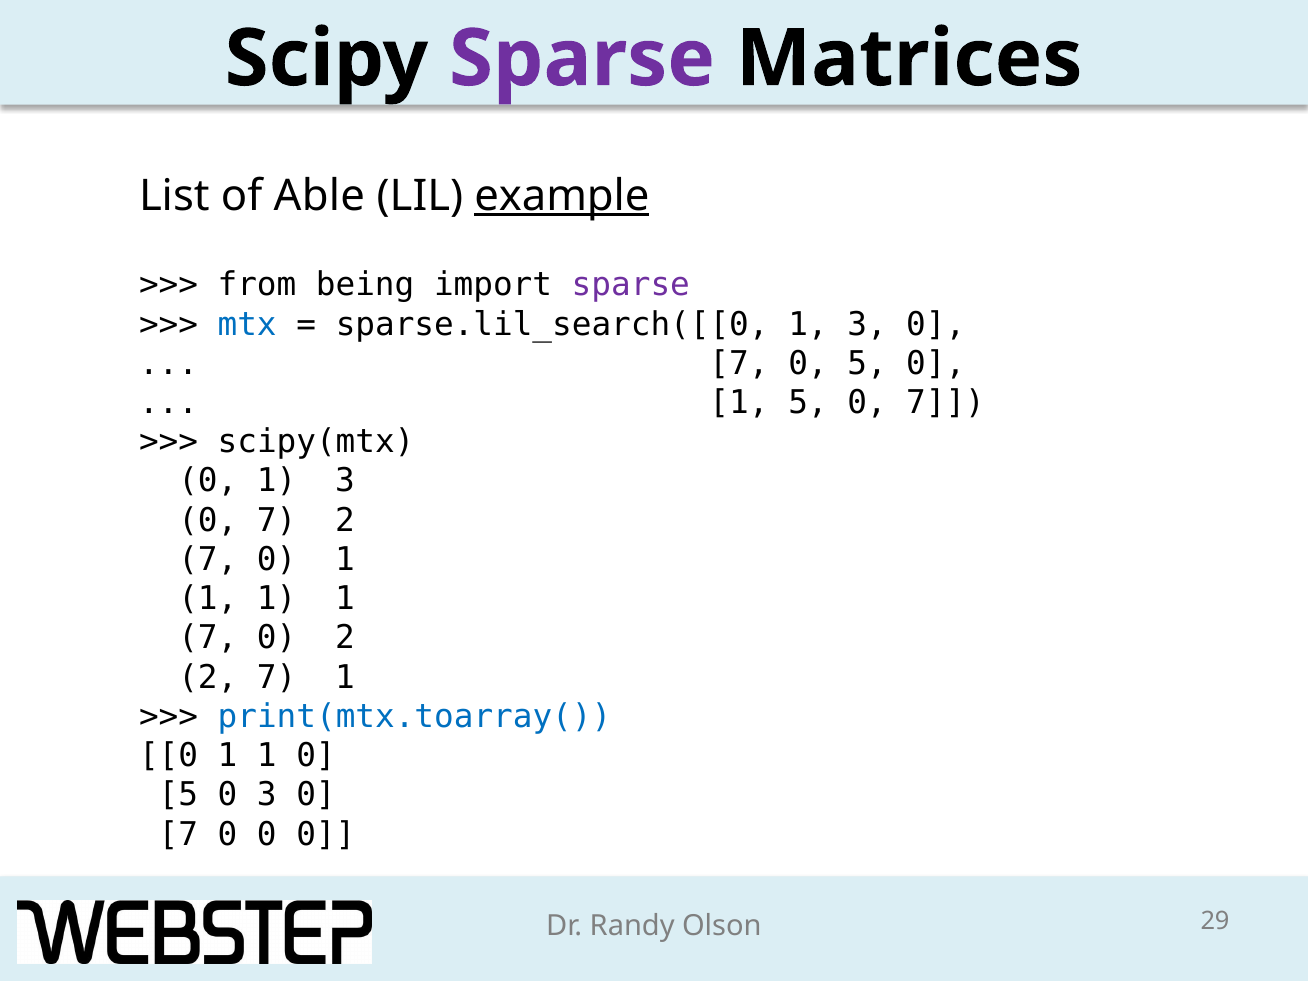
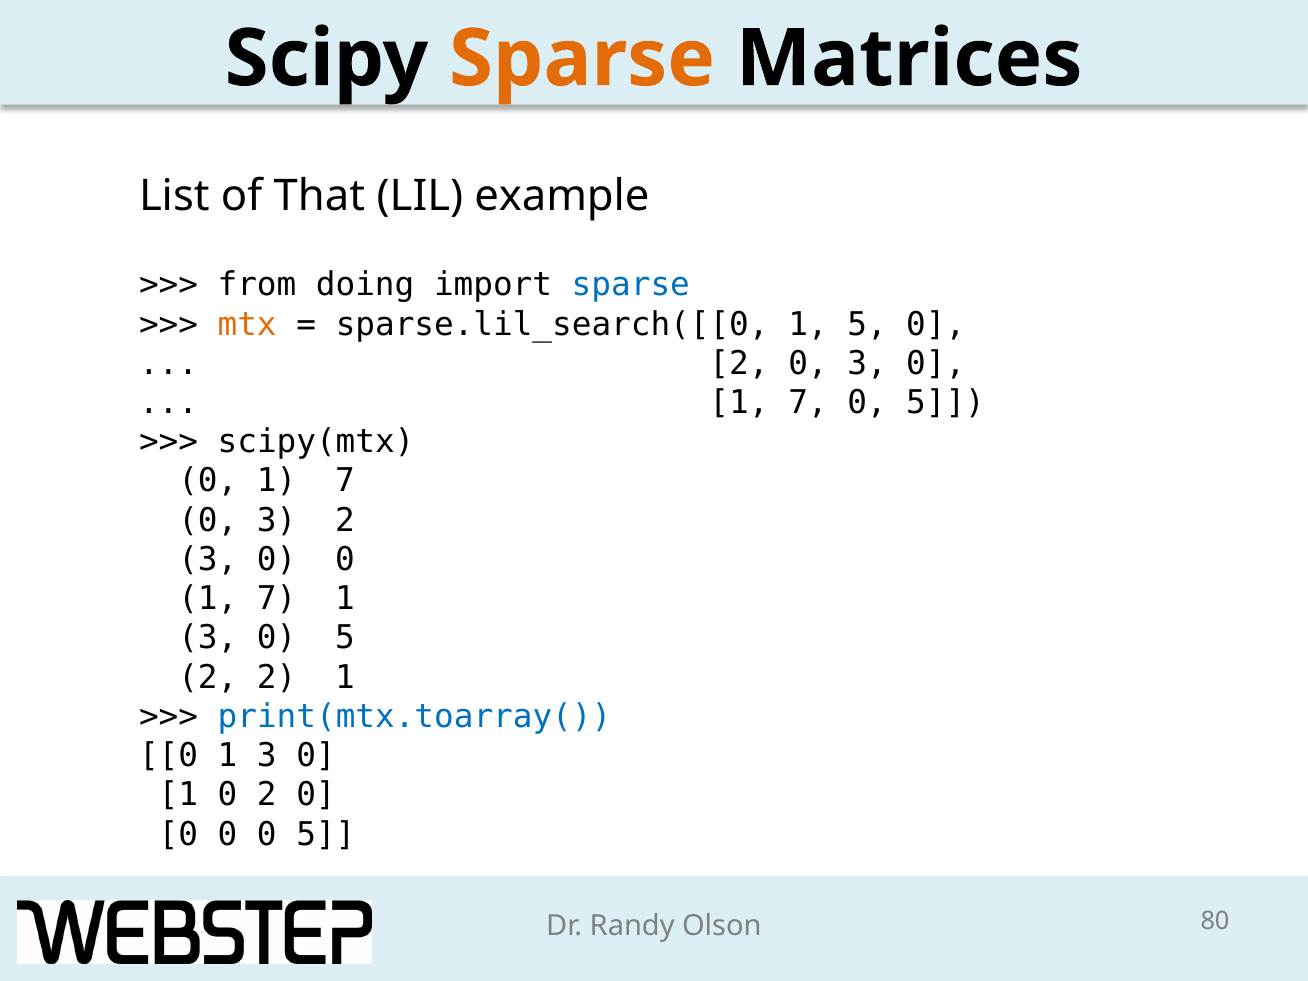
Sparse colour: purple -> orange (582, 59)
Able: Able -> That (319, 196)
example underline: present -> none (562, 196)
being: being -> doing (365, 285)
sparse colour: purple -> blue (631, 285)
mtx colour: blue -> orange (247, 324)
3: 3 -> 5 (867, 324)
7: 7 -> 2 (739, 363)
5: 5 -> 3 (867, 363)
5: 5 -> 7 (808, 403)
7: 7 -> 5 (946, 403)
3: 3 -> 7 (345, 481)
7: 7 -> 3 (277, 520)
7: 7 -> 3 (208, 560)
1: 1 -> 0 (345, 560)
1: 1 -> 7 (277, 599)
7: 7 -> 3 (208, 638)
2: 2 -> 5 (345, 638)
7: 7 -> 2 (277, 677)
1: 1 -> 3 (267, 756)
5: 5 -> 1 (178, 795)
0 3: 3 -> 2 (267, 795)
7: 7 -> 0 (178, 834)
0 0 0: 0 -> 5 (326, 834)
29: 29 -> 80 (1215, 921)
